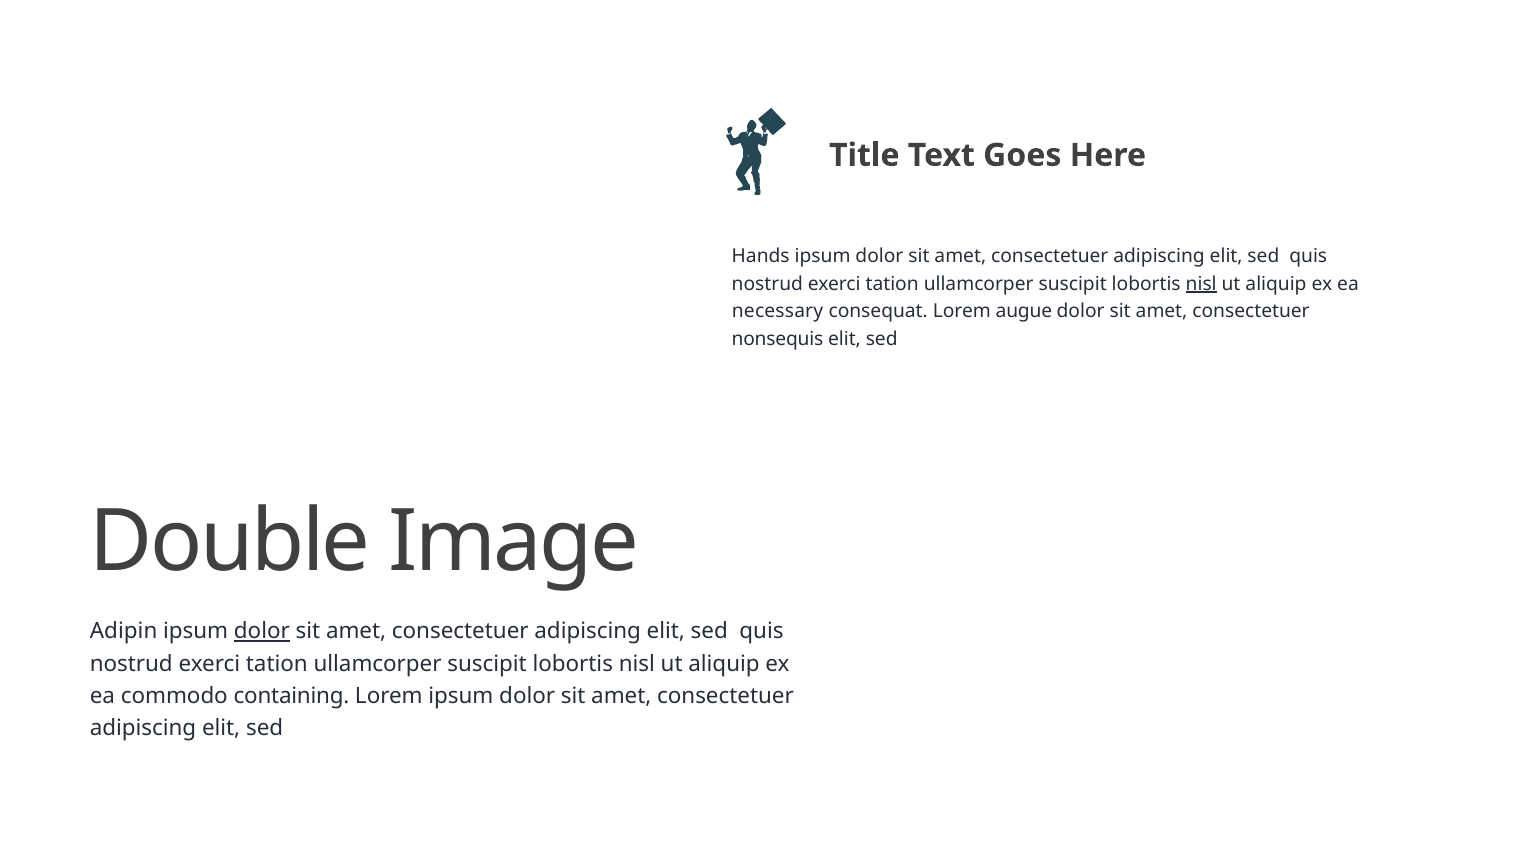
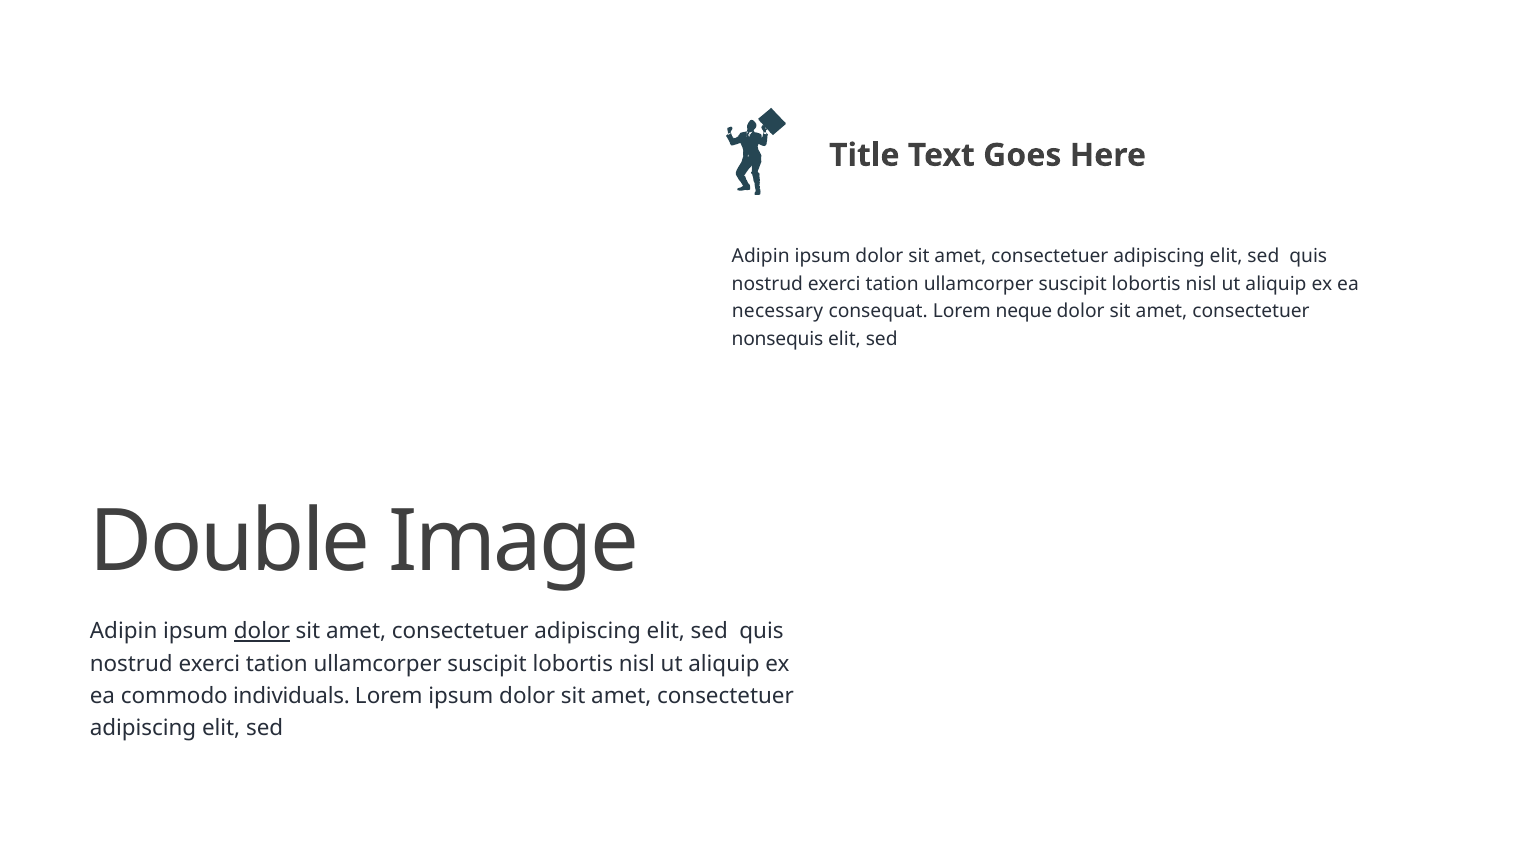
Hands: Hands -> Adipin (761, 256)
nisl underline: present -> none (1201, 284)
augue: augue -> neque (1024, 311)
containing: containing -> individuals (292, 696)
